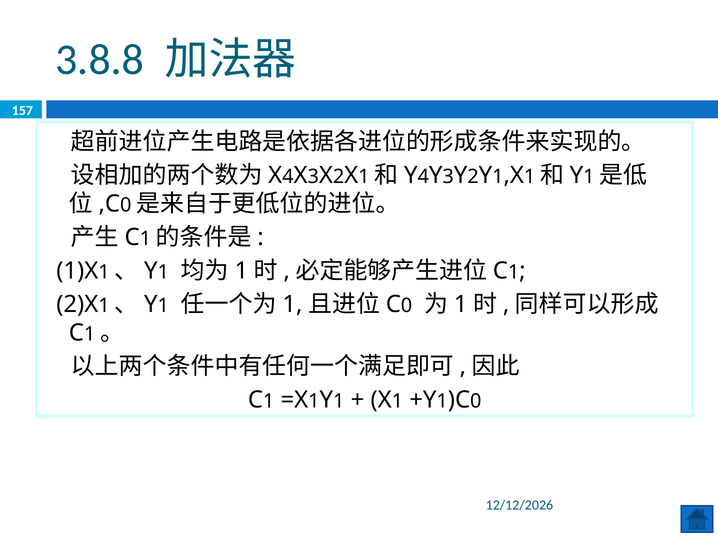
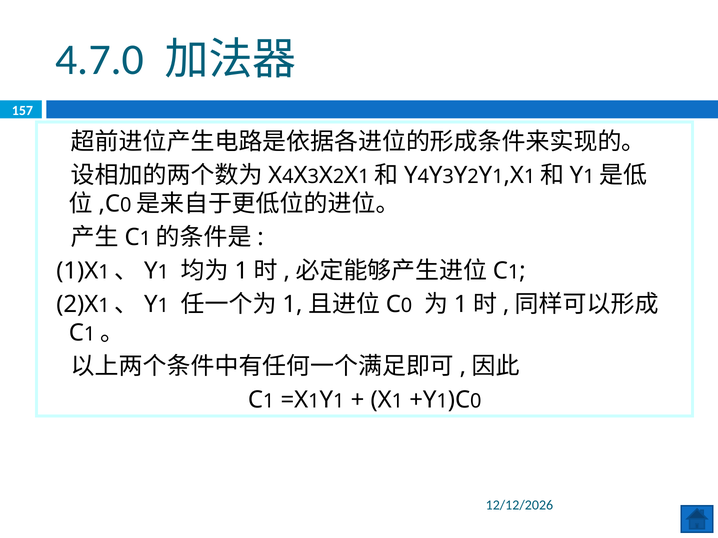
3.8.8: 3.8.8 -> 4.7.0 (100, 60)
